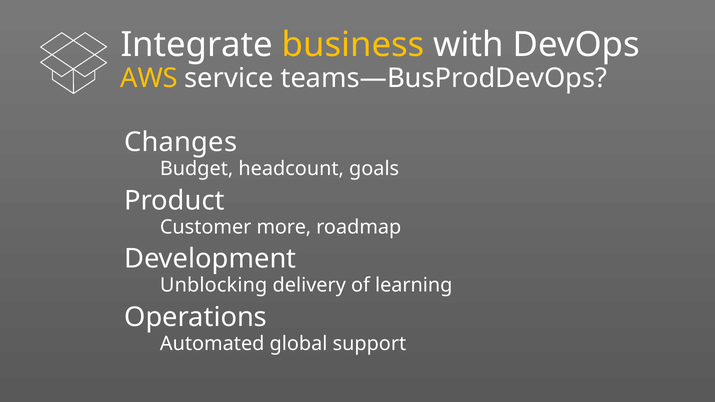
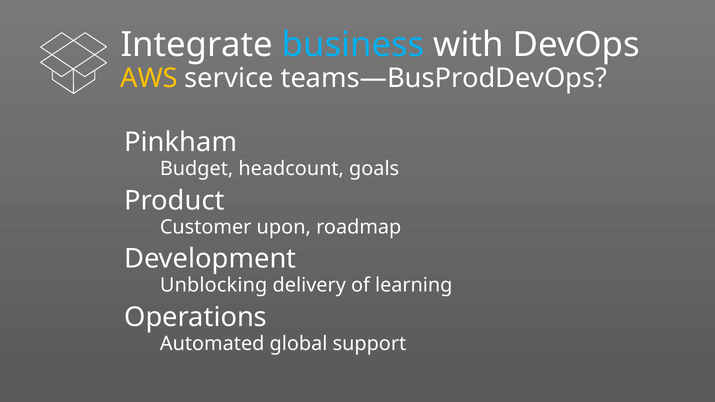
business colour: yellow -> light blue (353, 45)
Changes: Changes -> Pinkham (181, 143)
more: more -> upon (284, 227)
